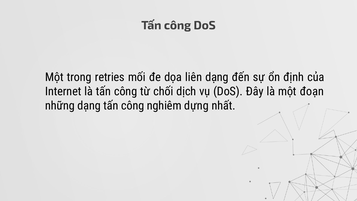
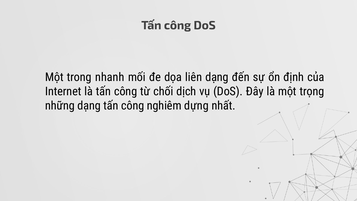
retries: retries -> nhanh (110, 77)
đoạn: đoạn -> trọng (312, 91)
